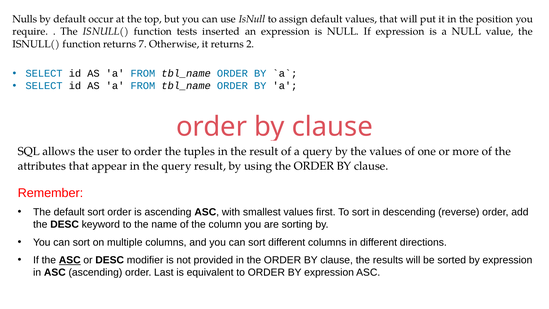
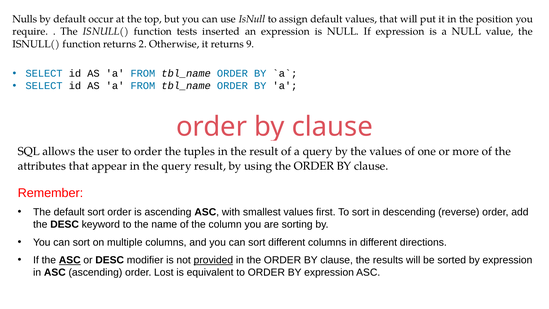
7: 7 -> 2 (143, 44)
2: 2 -> 9 (250, 44)
provided underline: none -> present (213, 260)
Last: Last -> Lost (164, 272)
